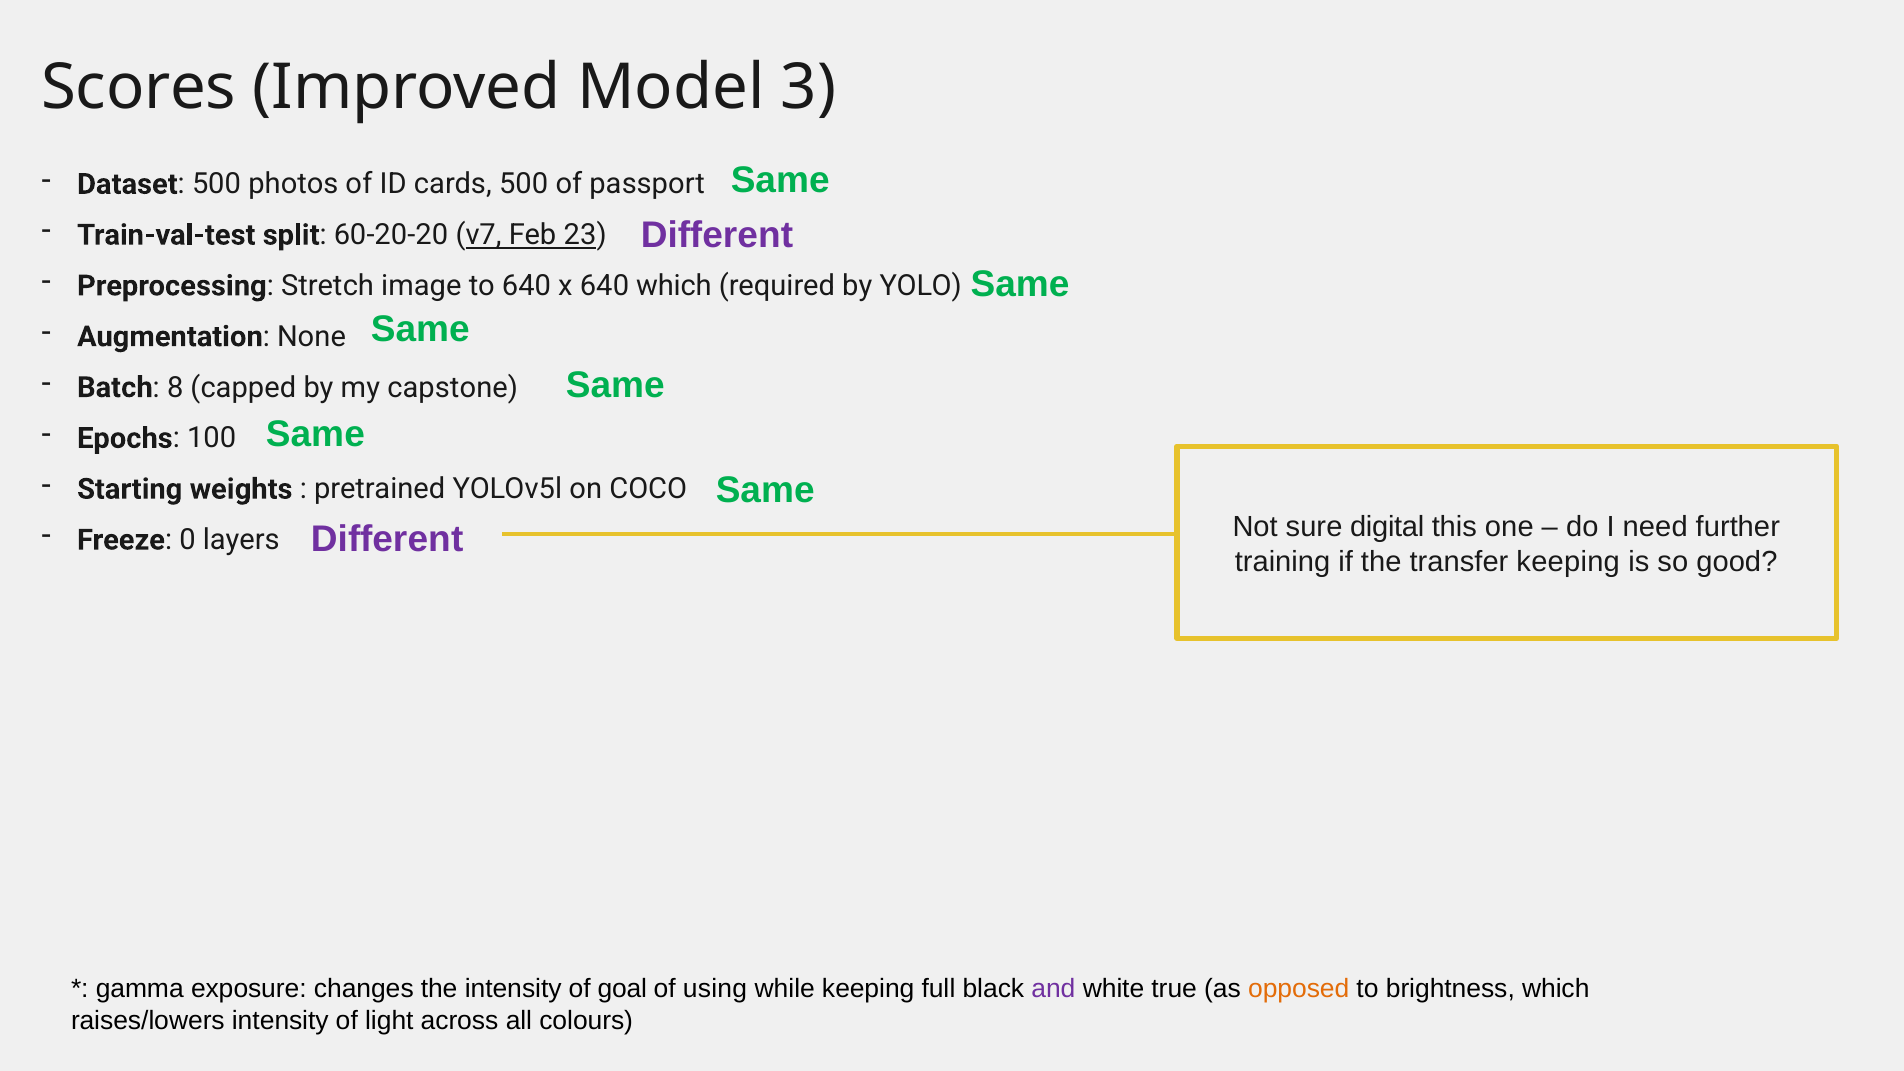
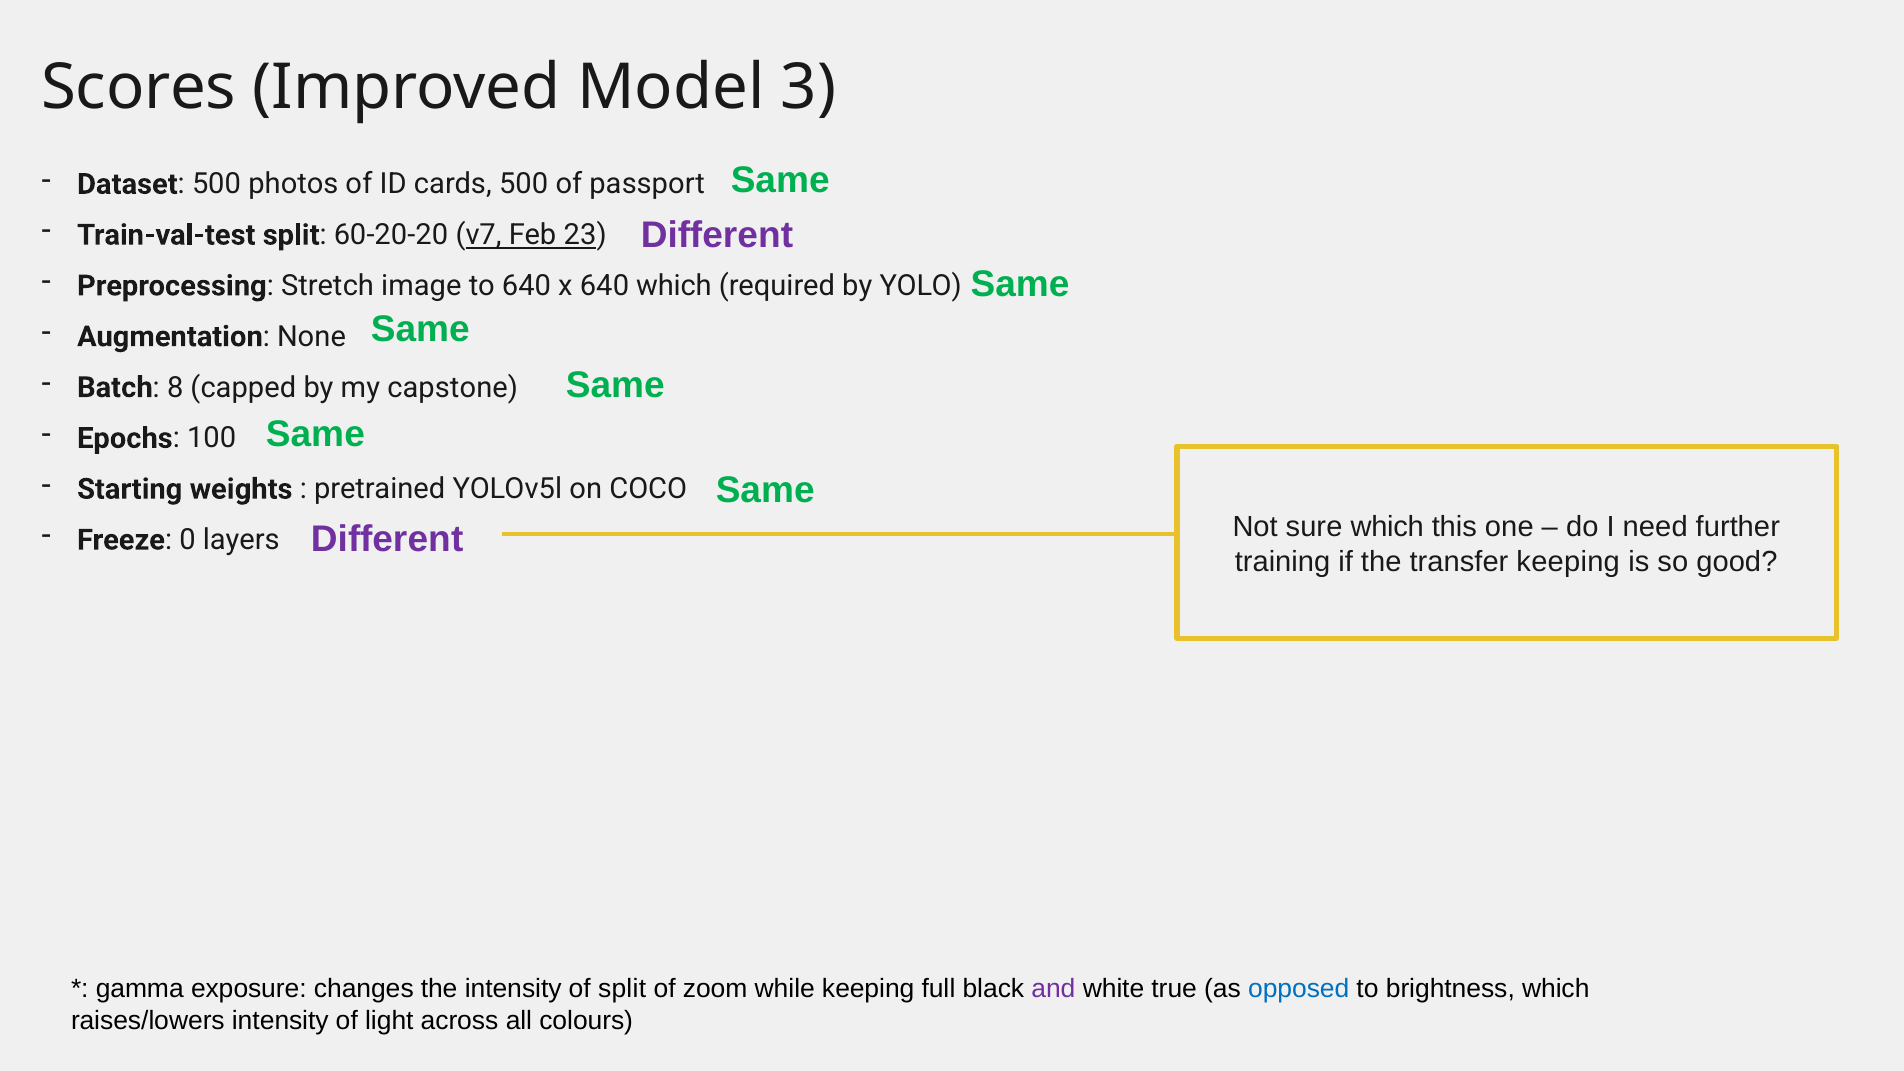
sure digital: digital -> which (1387, 527)
of goal: goal -> split (622, 989)
using: using -> zoom (715, 989)
opposed colour: orange -> blue (1299, 989)
